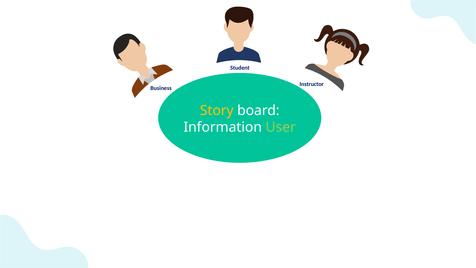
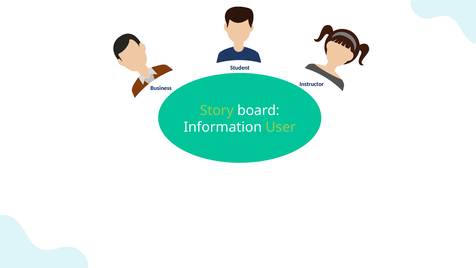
Story colour: yellow -> light green (217, 110)
